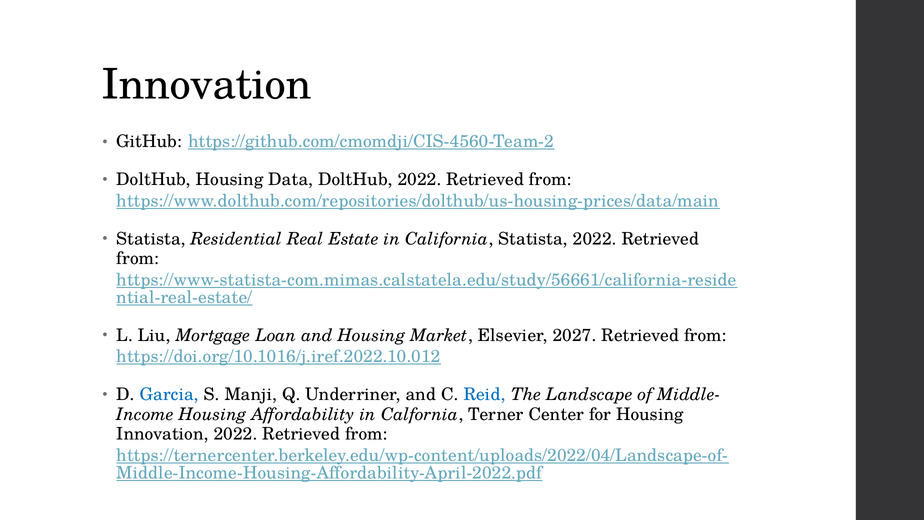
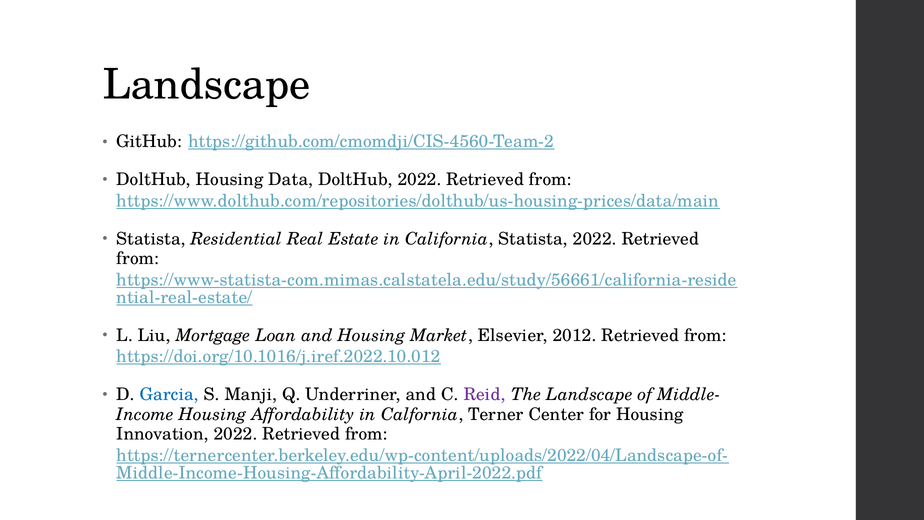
Innovation: Innovation -> Landscape (207, 85)
2027: 2027 -> 2012 (574, 335)
Reid colour: blue -> purple (484, 394)
